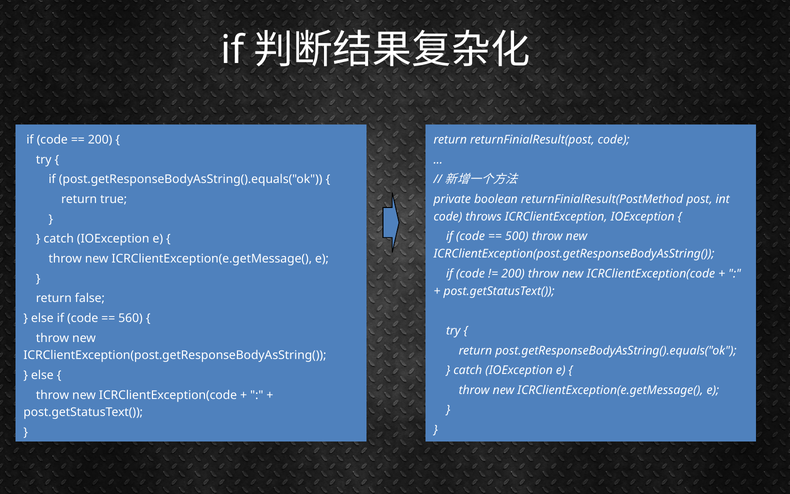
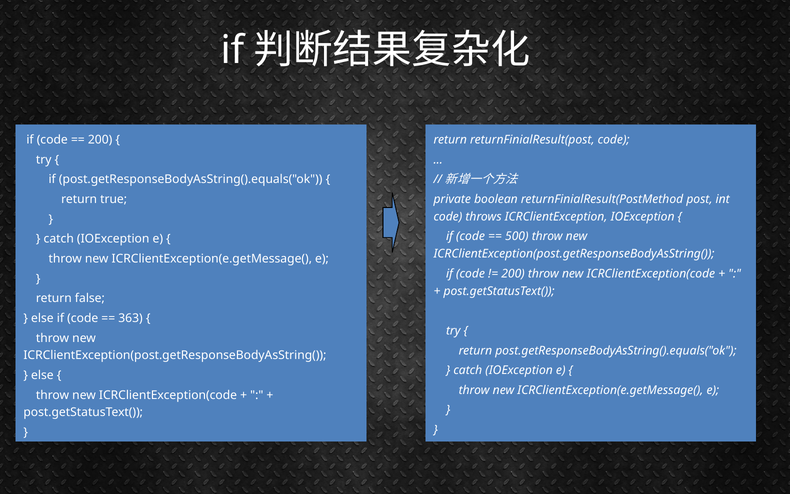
560: 560 -> 363 (131, 318)
